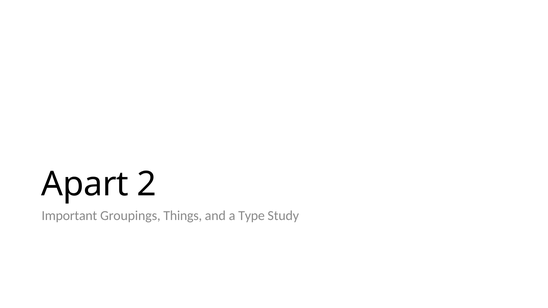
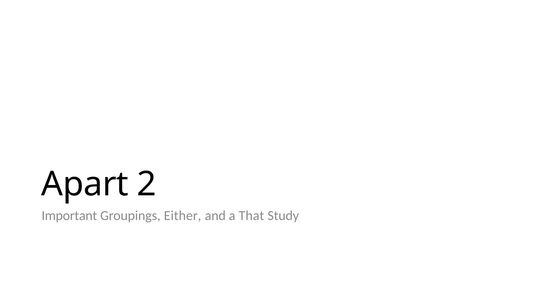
Things: Things -> Either (183, 216)
Type: Type -> That (251, 216)
